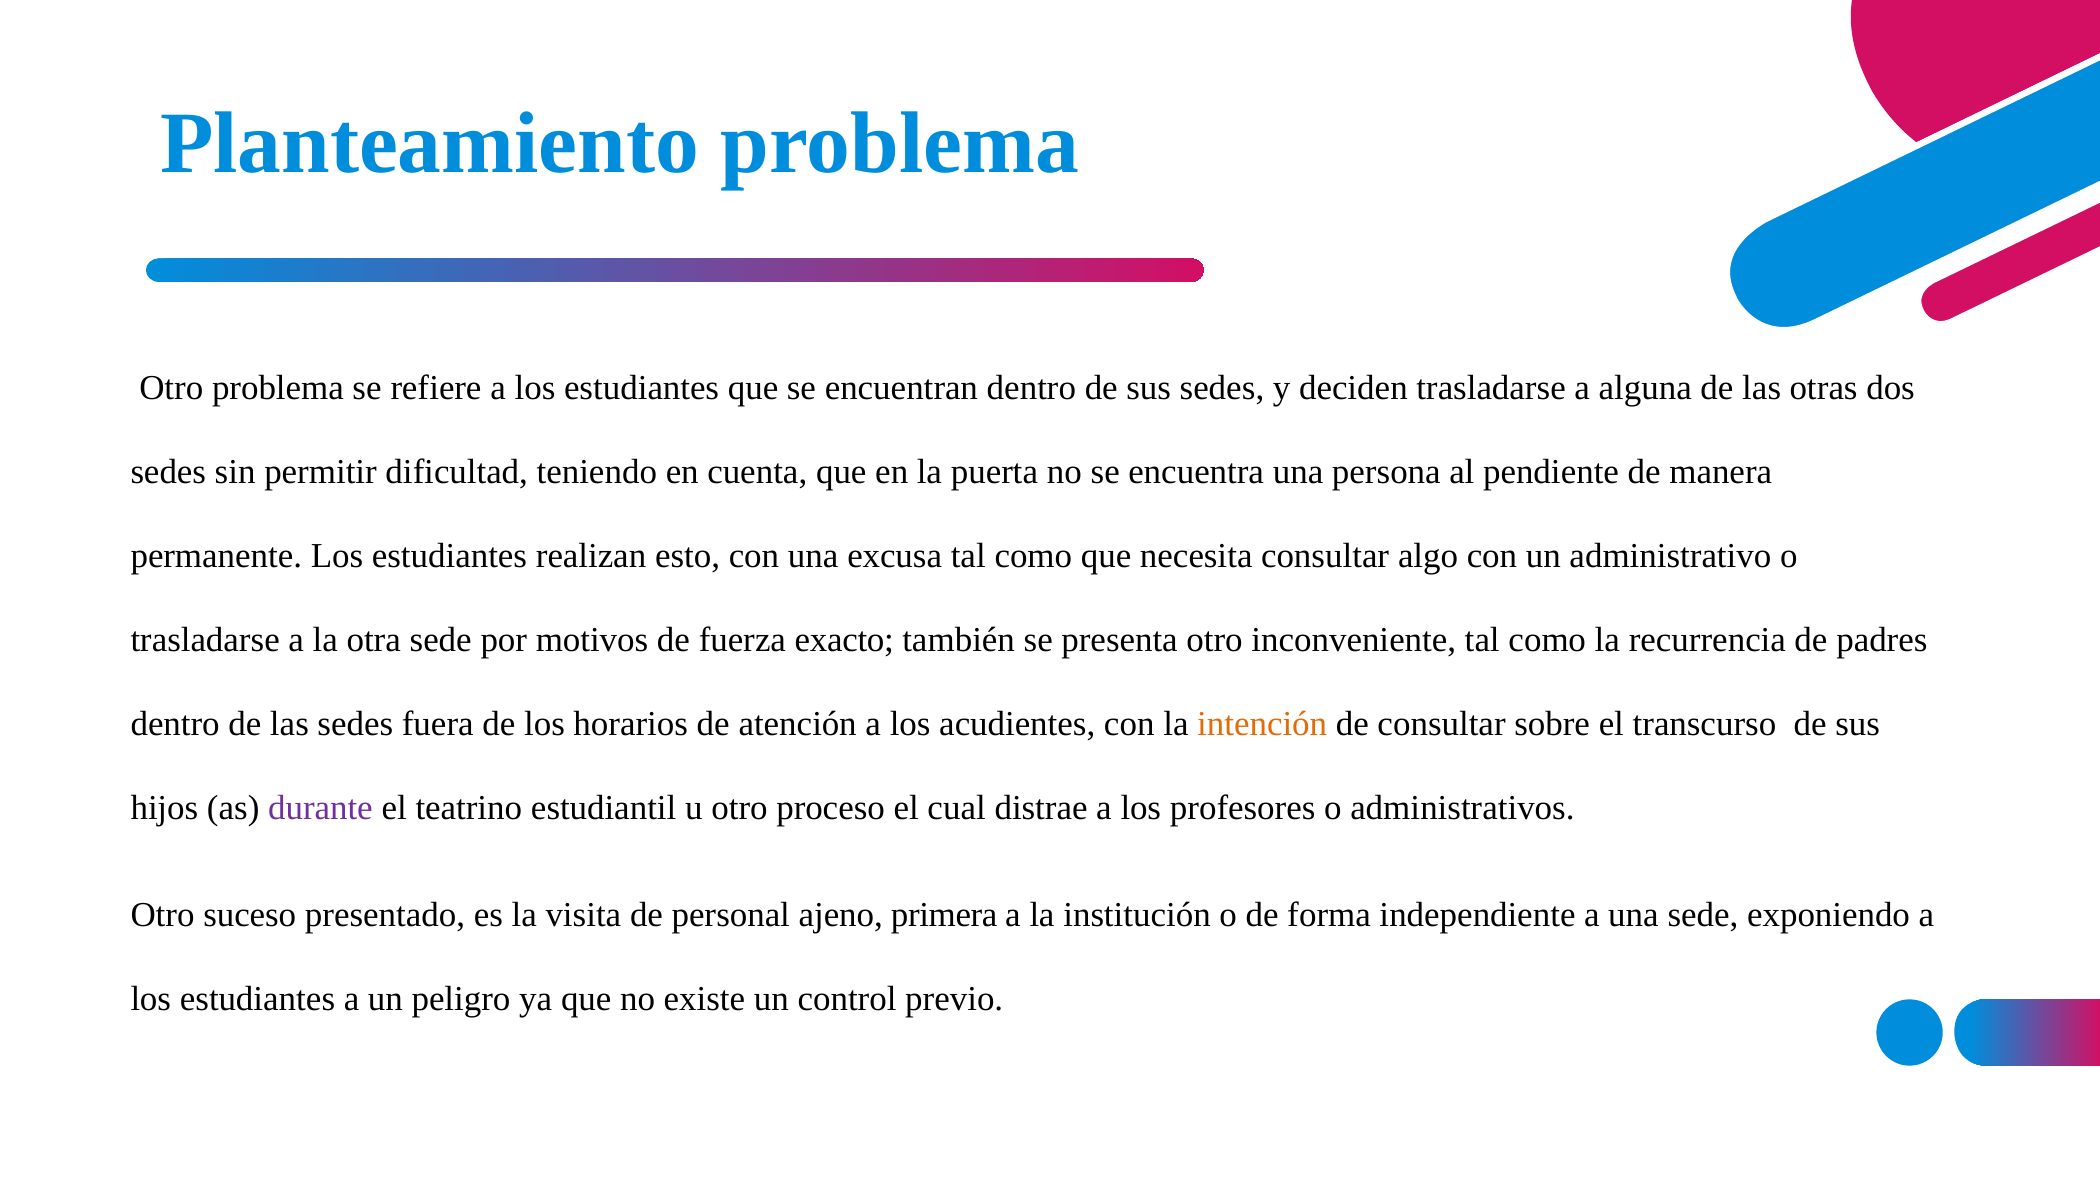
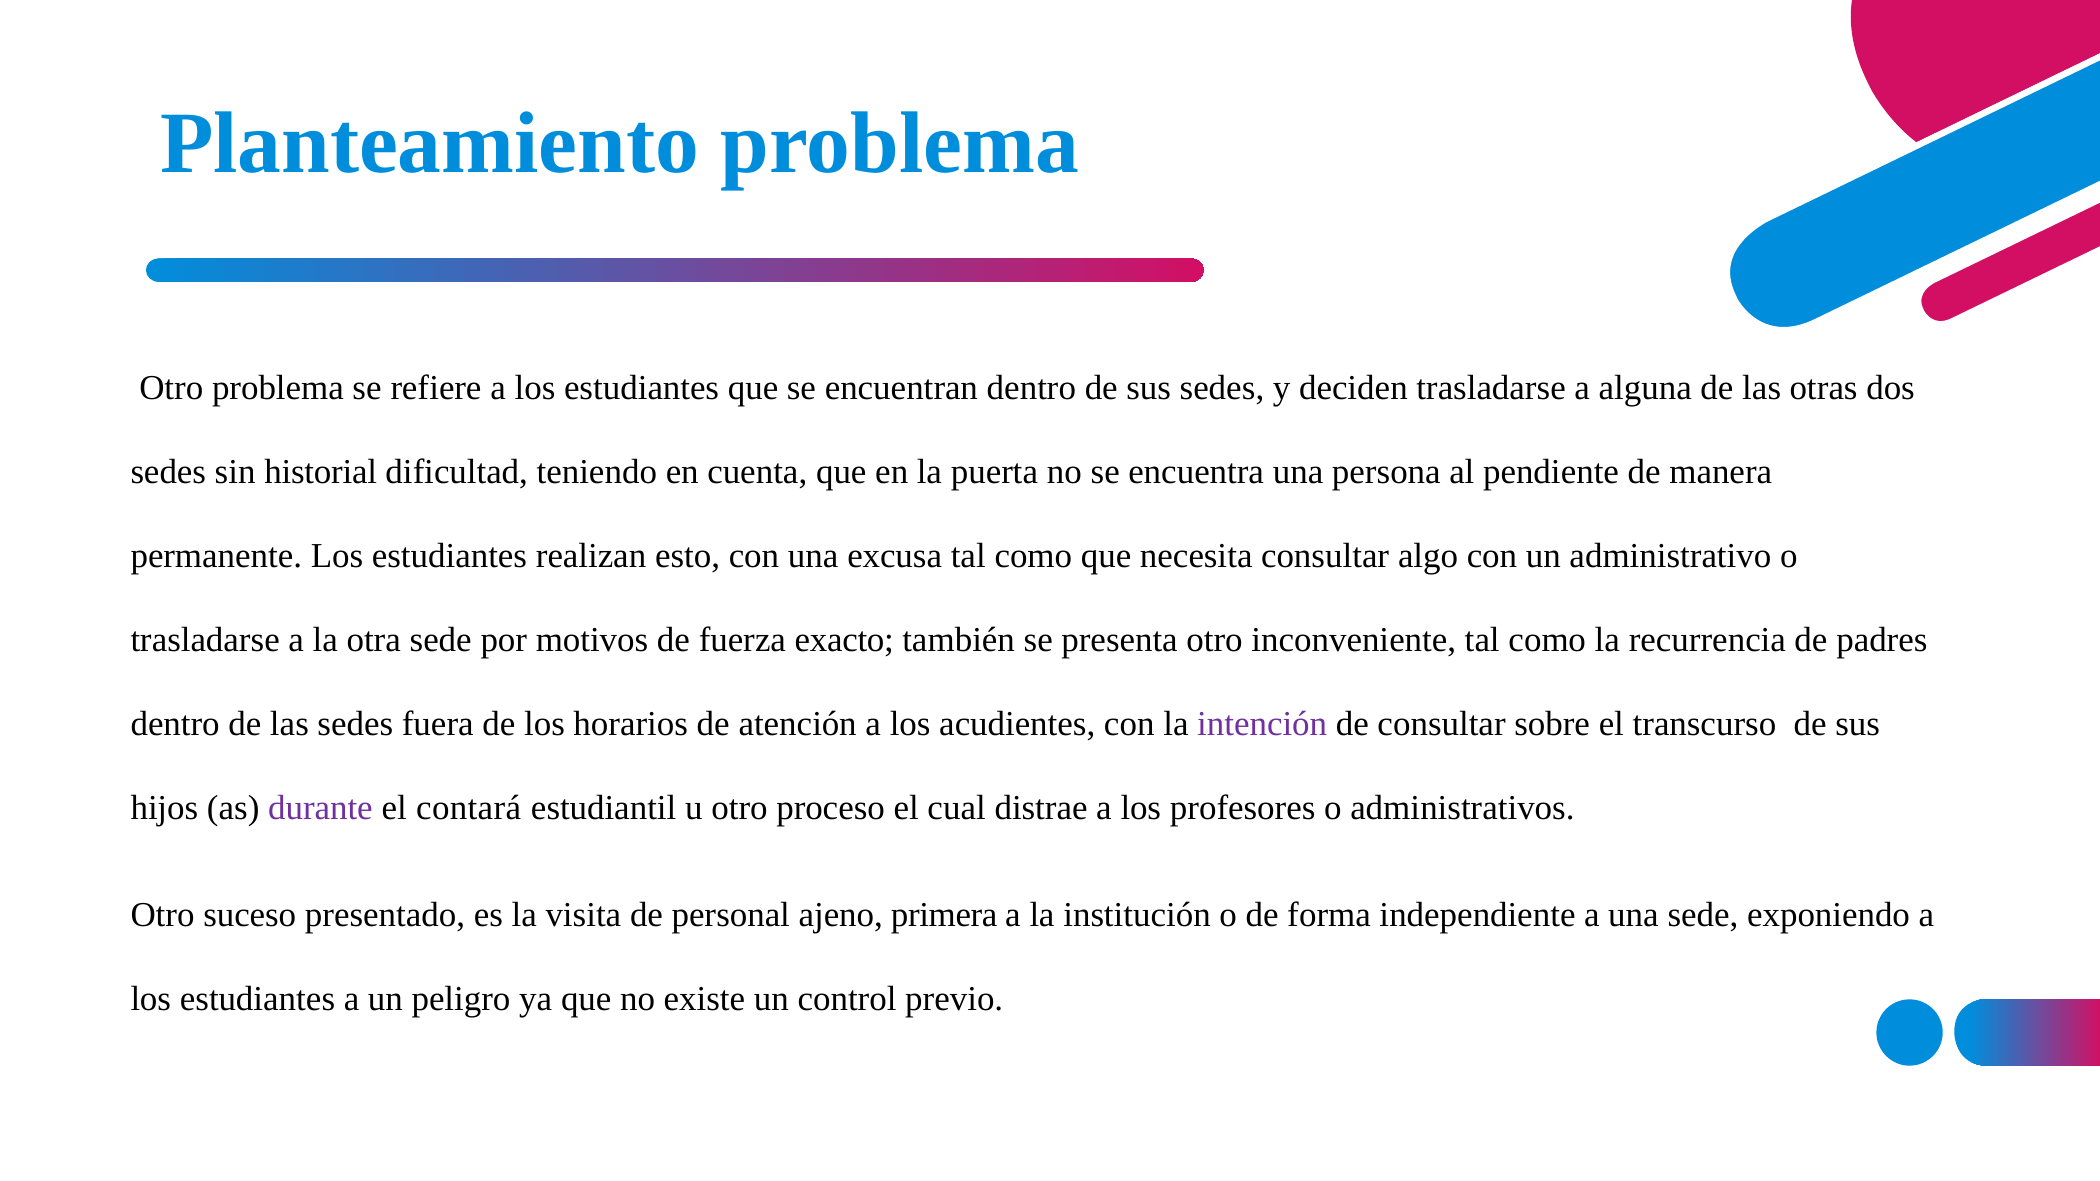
permitir: permitir -> historial (321, 472)
intención colour: orange -> purple (1262, 724)
teatrino: teatrino -> contará (469, 808)
